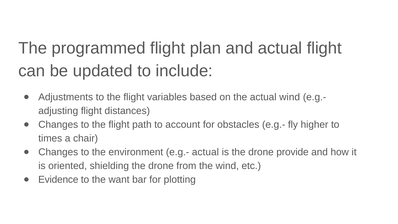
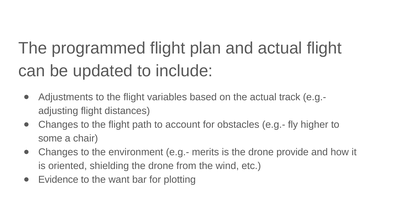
actual wind: wind -> track (290, 97)
times: times -> some (50, 138)
e.g.- actual: actual -> merits (205, 152)
